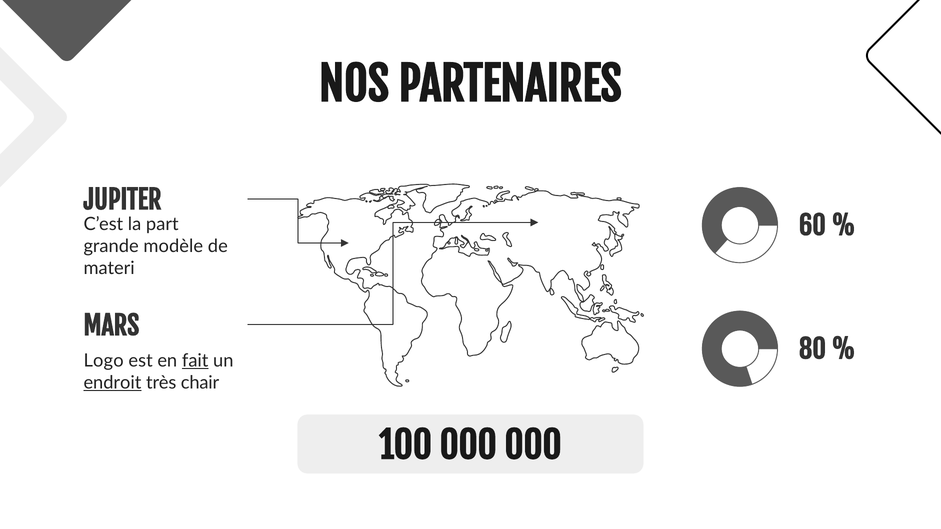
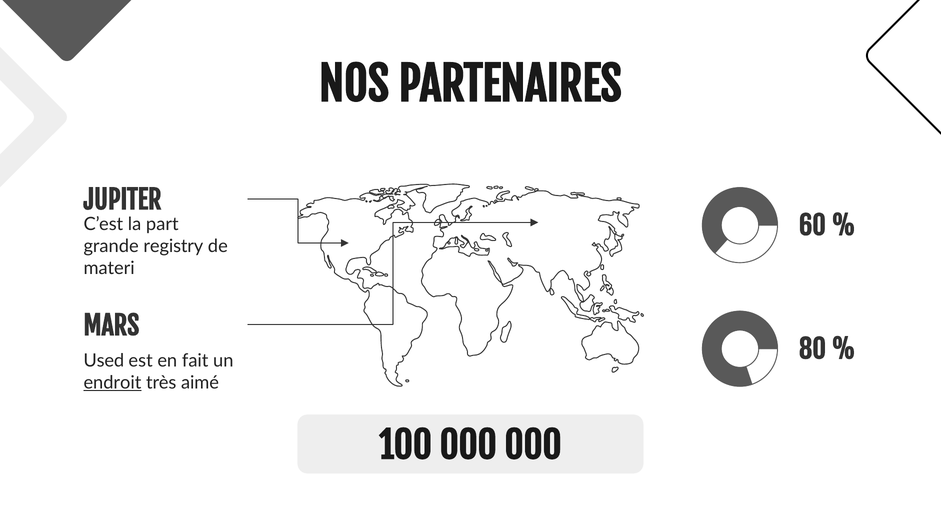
modèle: modèle -> registry (173, 246)
Logo: Logo -> Used (104, 361)
fait underline: present -> none (195, 361)
chair: chair -> aimé (200, 383)
